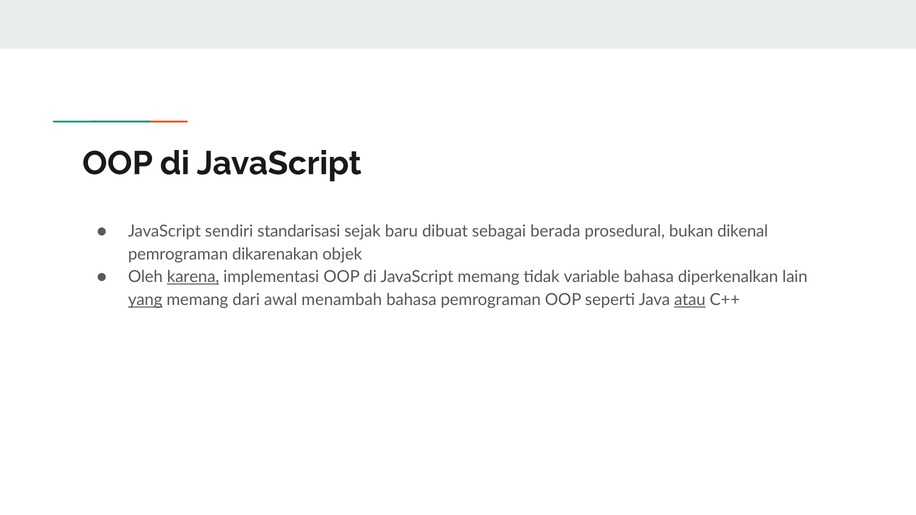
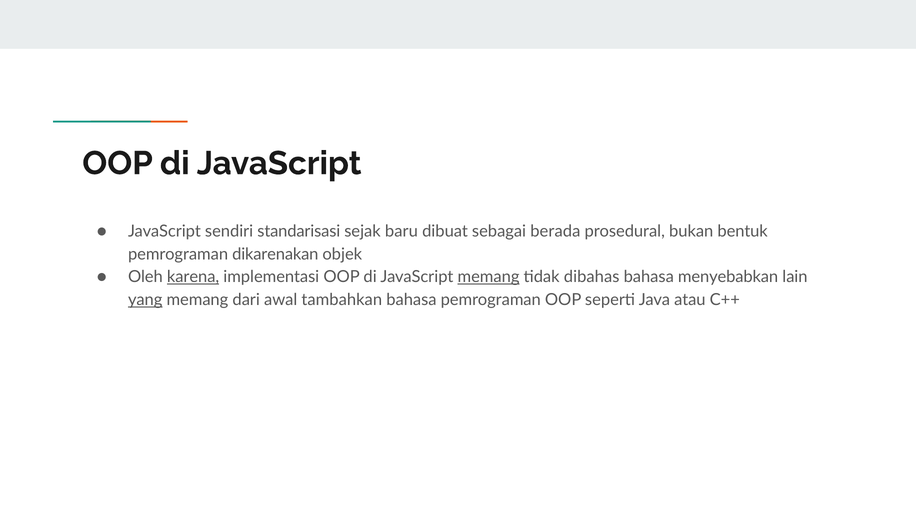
dikenal: dikenal -> bentuk (743, 231)
memang underline: none -> present (489, 277)
variable: variable -> dibahas (592, 277)
diperkenalkan: diperkenalkan -> menyebabkan (728, 277)
menambah: menambah -> tambahkan (342, 300)
atau underline: present -> none (690, 300)
